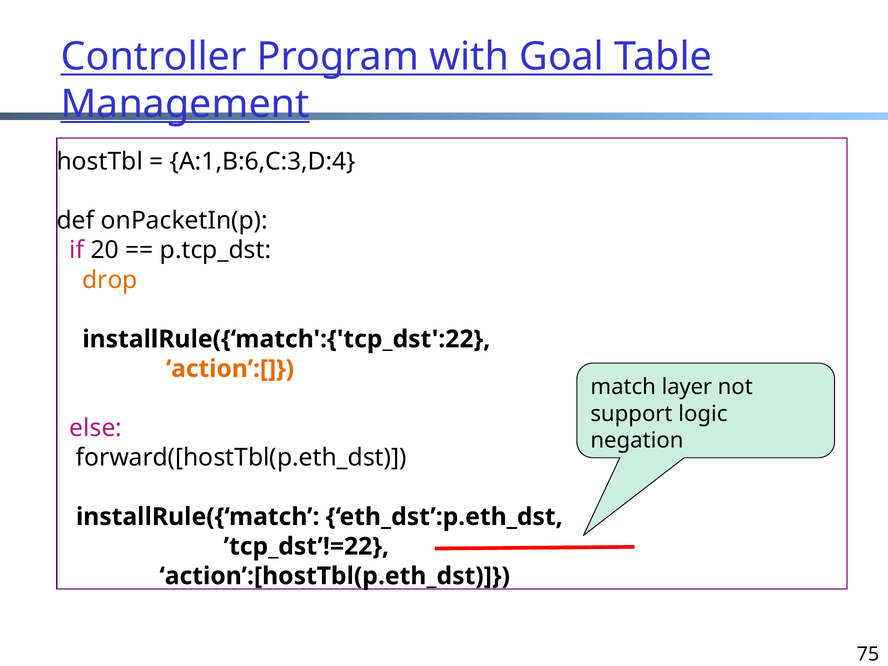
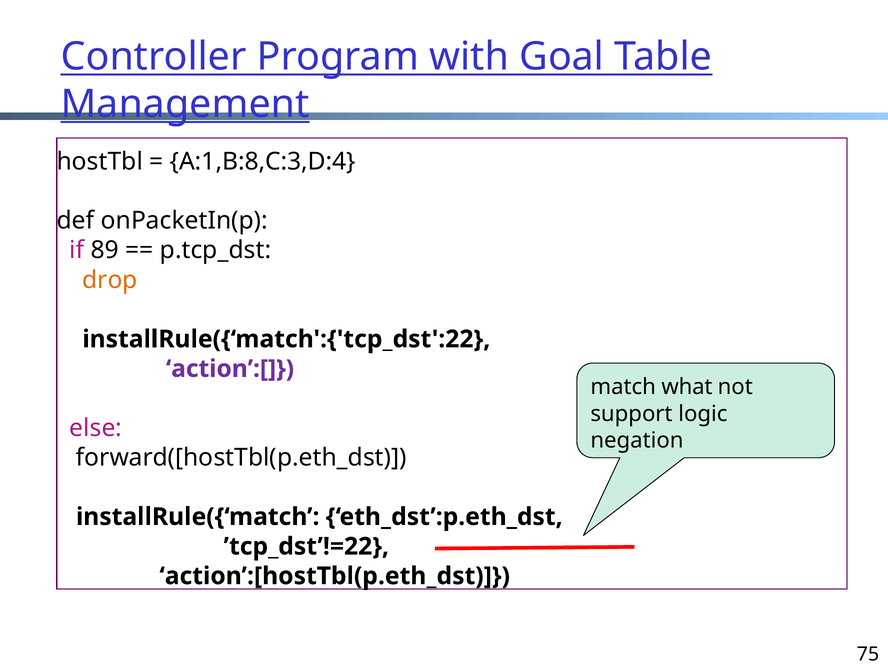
A:1,B:6,C:3,D:4: A:1,B:6,C:3,D:4 -> A:1,B:8,C:3,D:4 (263, 161)
20: 20 -> 89 (105, 250)
action’:[ colour: orange -> purple (230, 369)
layer: layer -> what (687, 387)
